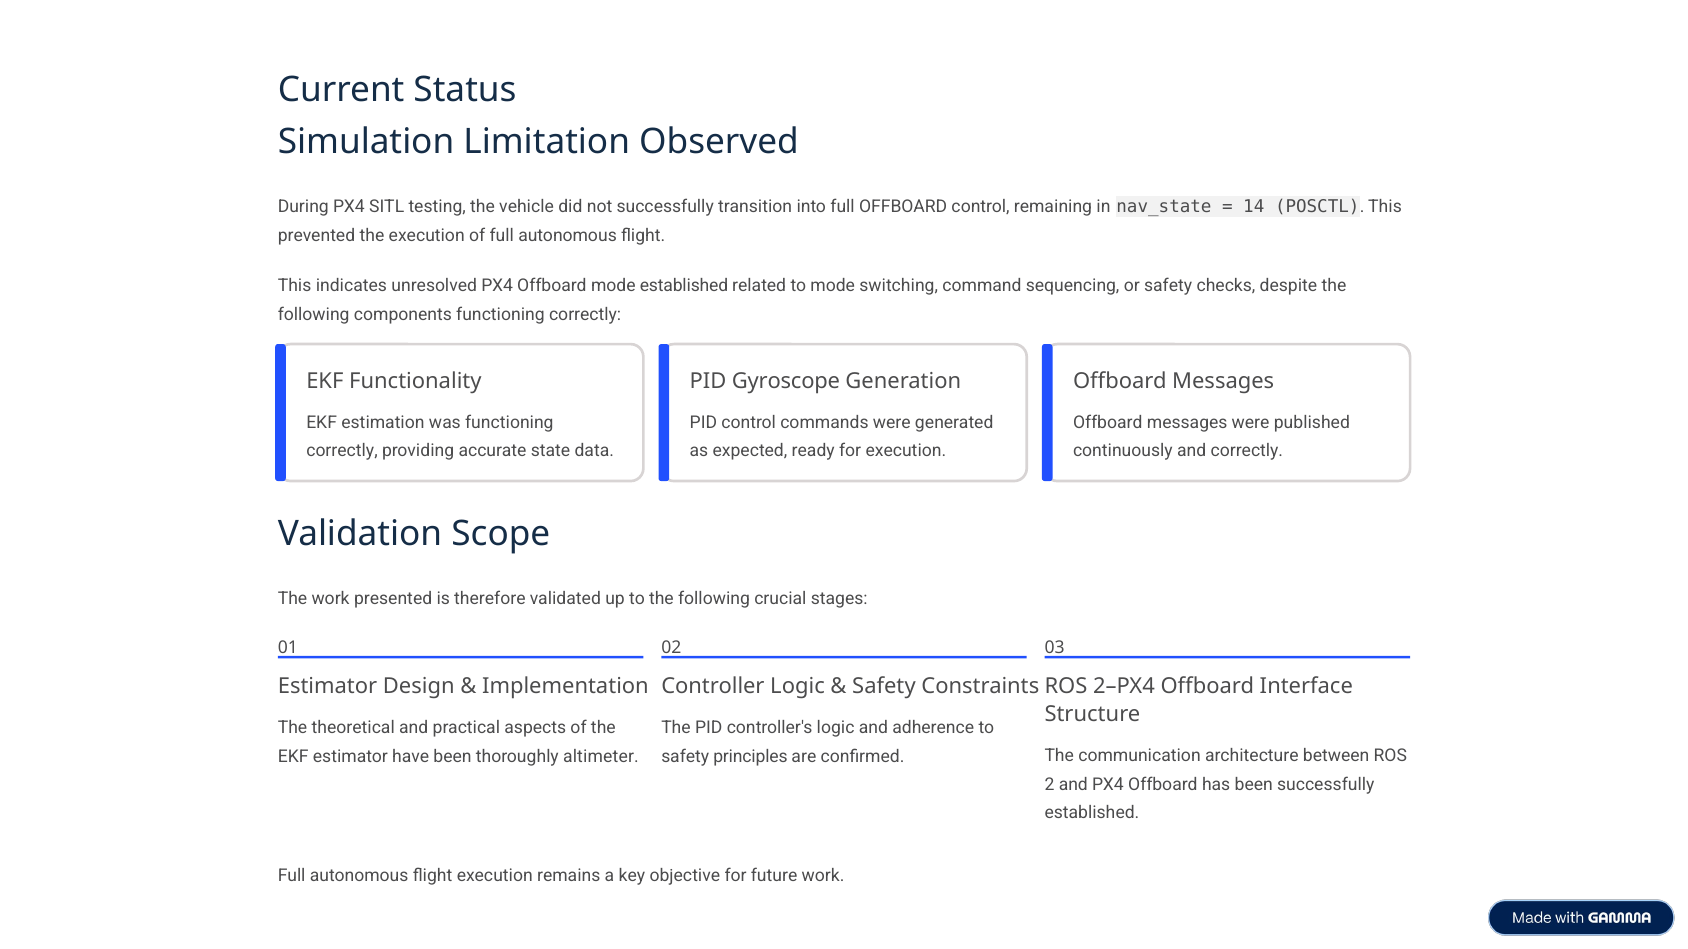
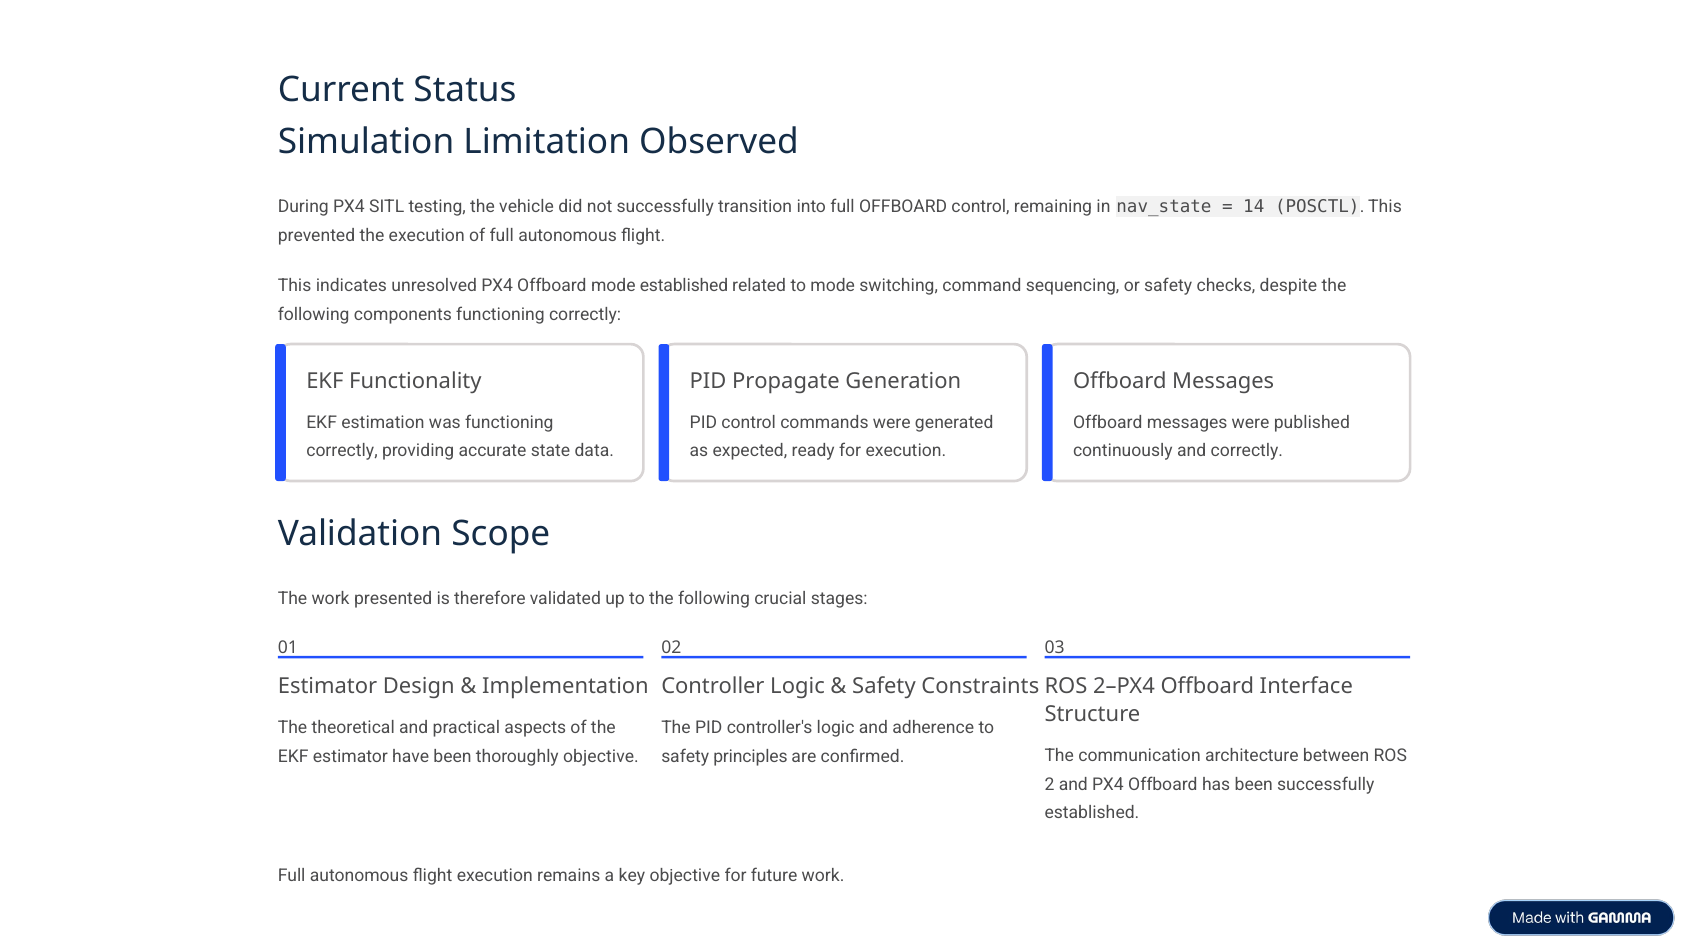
Gyroscope: Gyroscope -> Propagate (786, 381)
thoroughly altimeter: altimeter -> objective (601, 757)
